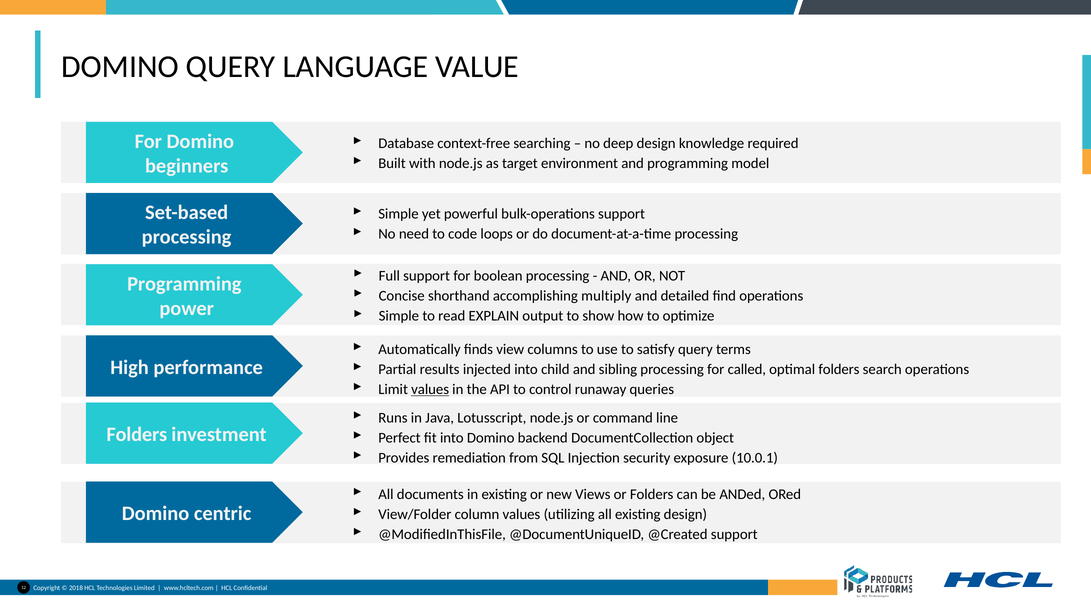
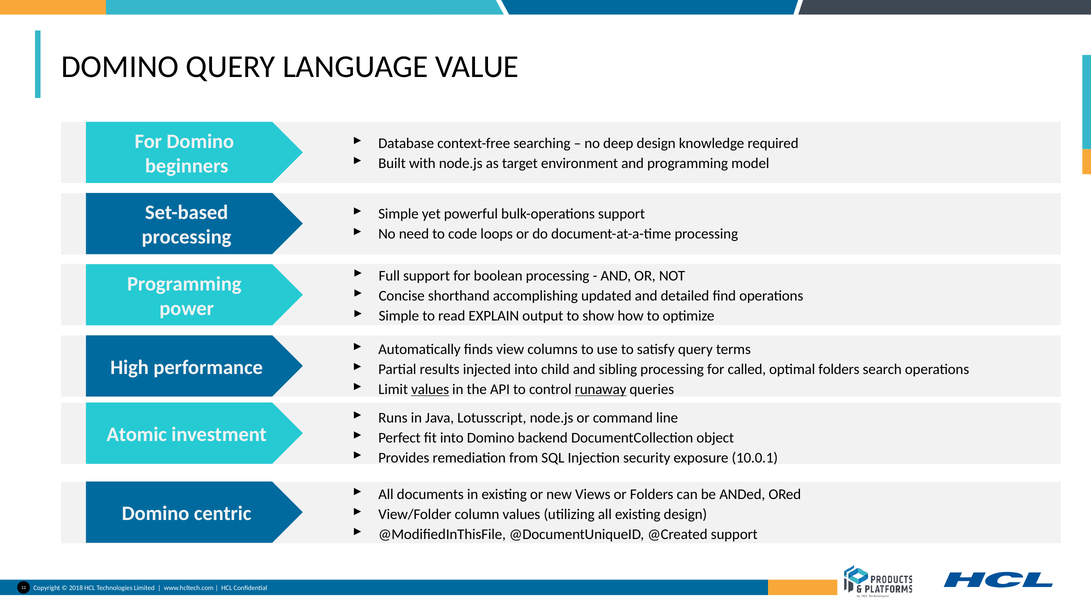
multiply: multiply -> updated (606, 296)
runaway underline: none -> present (601, 389)
Folders: Folders -> Atomic (137, 434)
